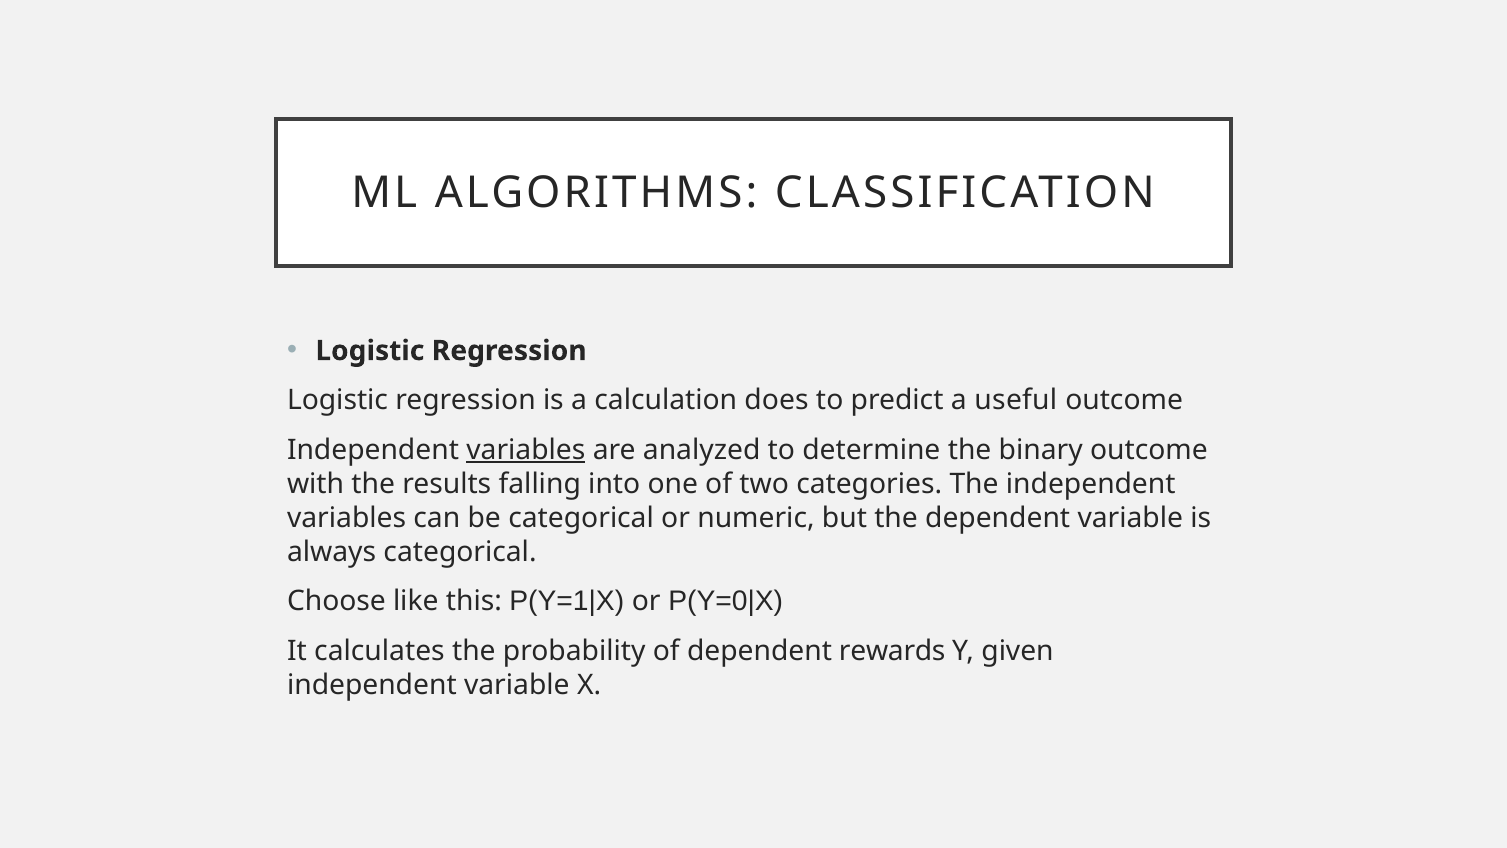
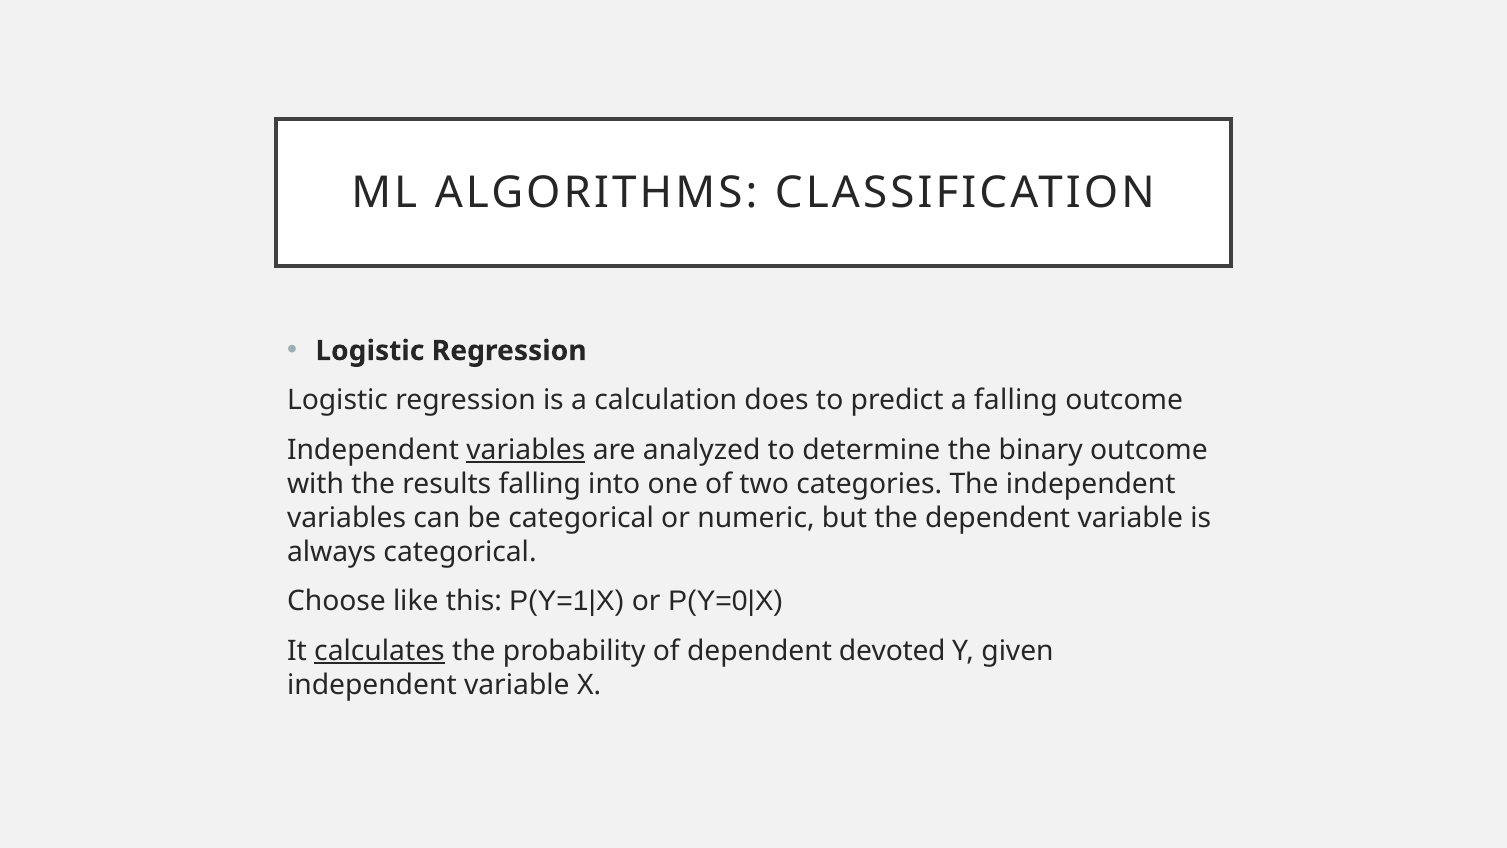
a useful: useful -> falling (1016, 400)
calculates underline: none -> present (379, 651)
rewards: rewards -> devoted (892, 651)
